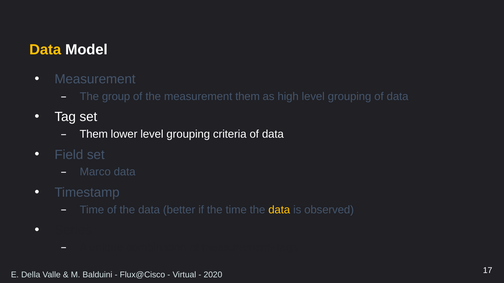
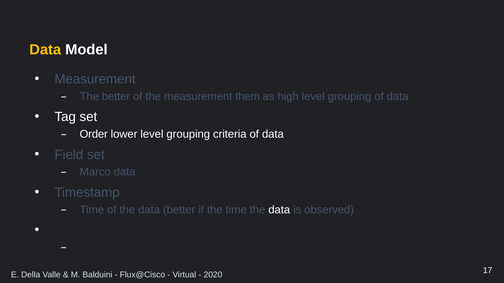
The group: group -> better (116, 97)
Them: Them -> Order (94, 134)
data colour: yellow -> white (279, 210)
